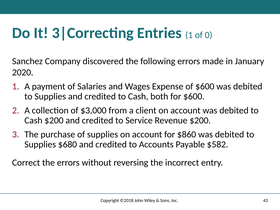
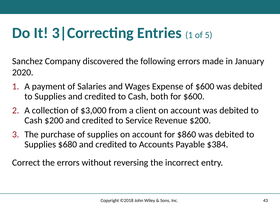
0: 0 -> 5 (209, 35)
$582: $582 -> $384 (218, 144)
